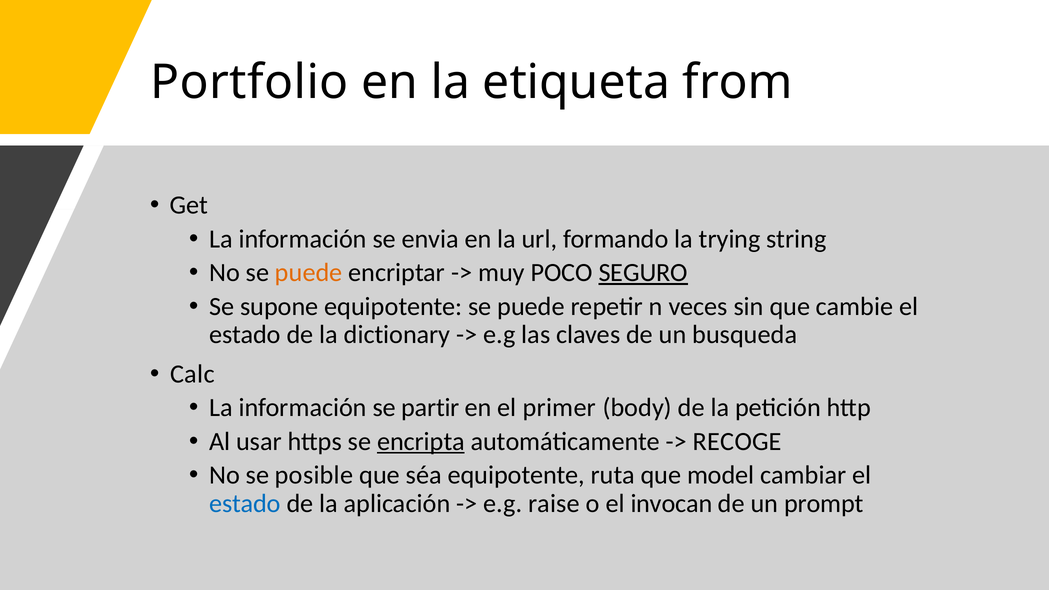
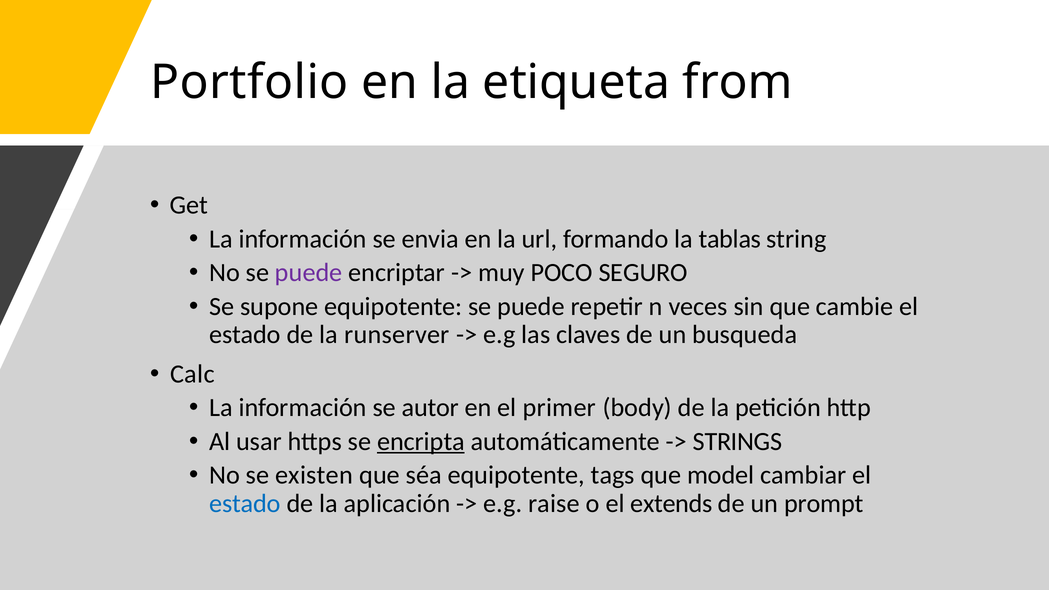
trying: trying -> tablas (730, 239)
puede colour: orange -> purple (309, 273)
SEGURO underline: present -> none (643, 273)
dictionary: dictionary -> runserver (397, 335)
partir: partir -> autor (430, 408)
RECOGE: RECOGE -> STRINGS (738, 442)
posible: posible -> existen (314, 475)
ruta: ruta -> tags (613, 475)
invocan: invocan -> extends (671, 504)
